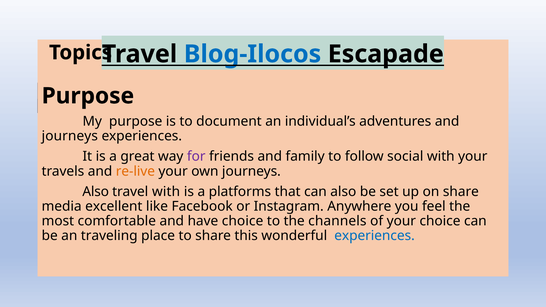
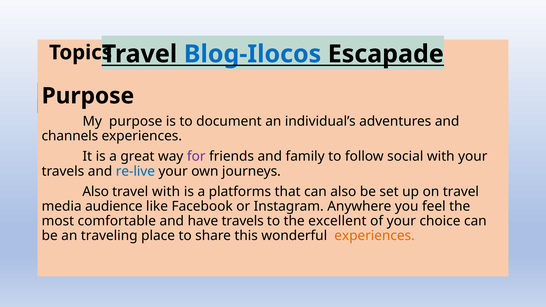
journeys: journeys -> channels (70, 136)
re-live colour: orange -> blue (135, 171)
on share: share -> travel (461, 192)
excellent: excellent -> audience (114, 206)
have choice: choice -> travels (243, 221)
channels: channels -> excellent (337, 221)
experiences colour: blue -> orange (375, 236)
